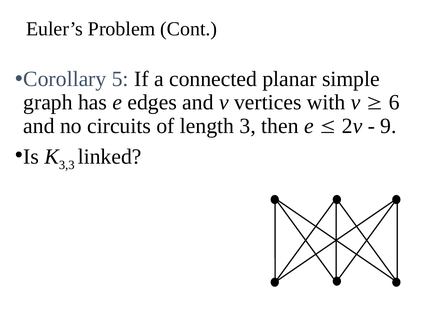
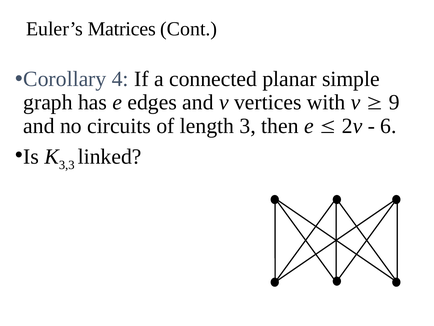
Problem: Problem -> Matrices (122, 29)
5: 5 -> 4 (120, 79)
6: 6 -> 9 (394, 102)
9: 9 -> 6 (388, 126)
